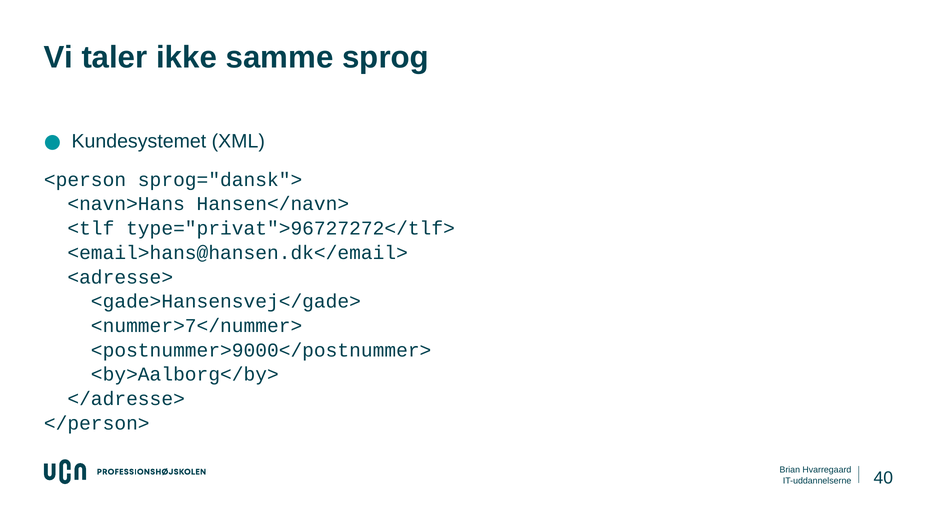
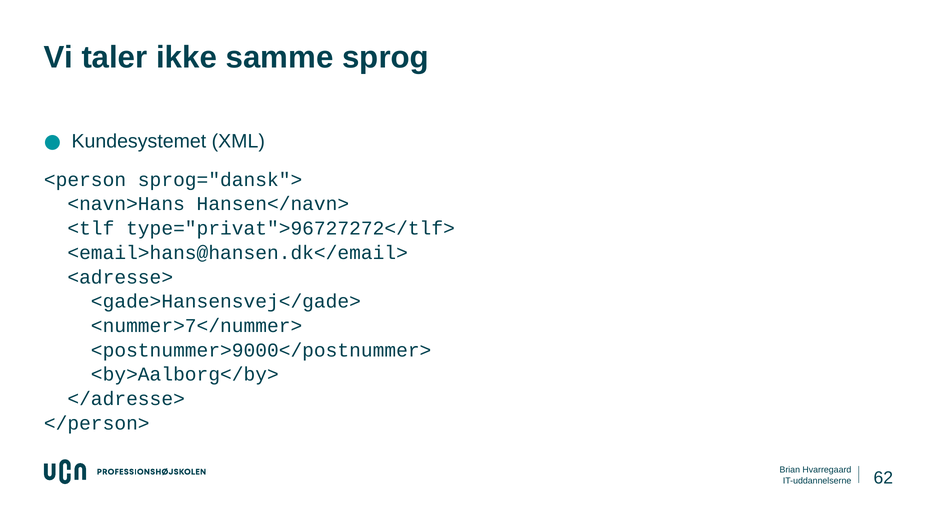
40: 40 -> 62 (883, 478)
